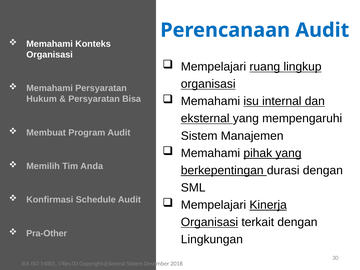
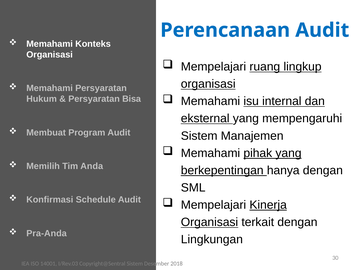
durasi: durasi -> hanya (283, 170)
Pra-Other: Pra-Other -> Pra-Anda (47, 233)
